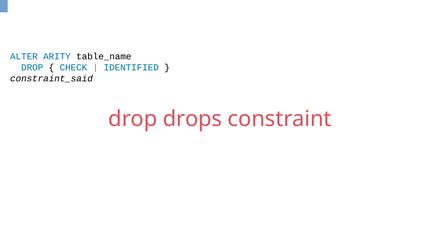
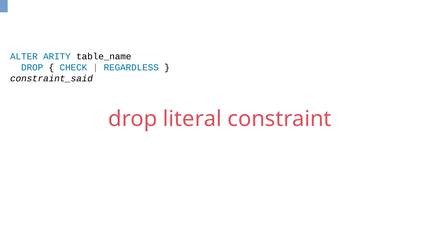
IDENTIFIED: IDENTIFIED -> REGARDLESS (131, 68)
drops: drops -> literal (192, 119)
